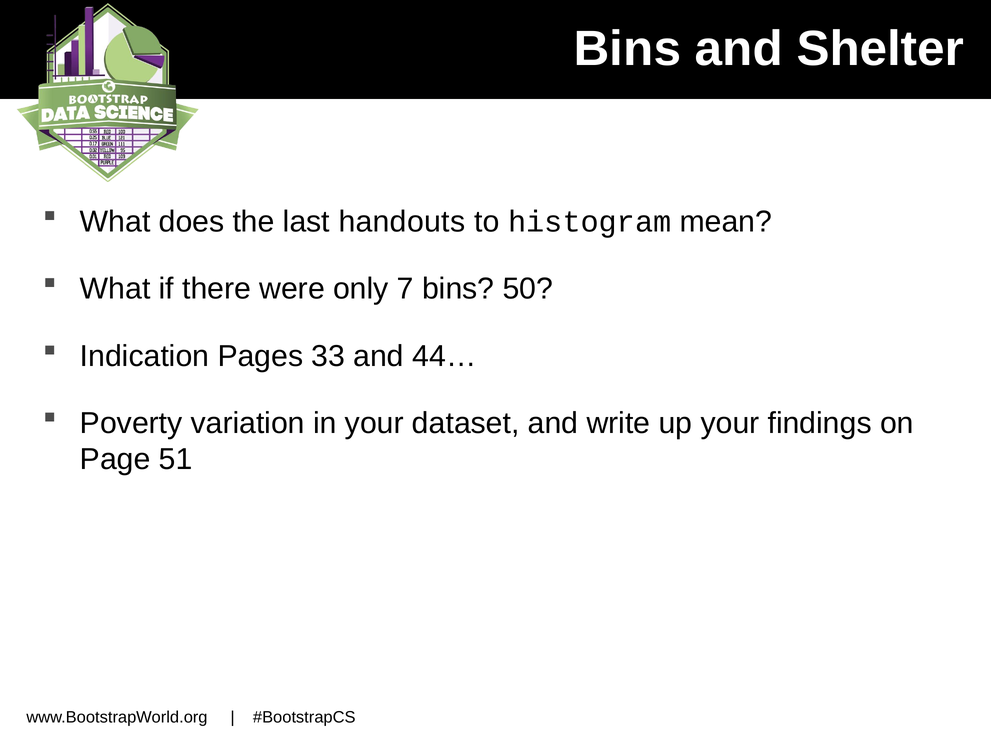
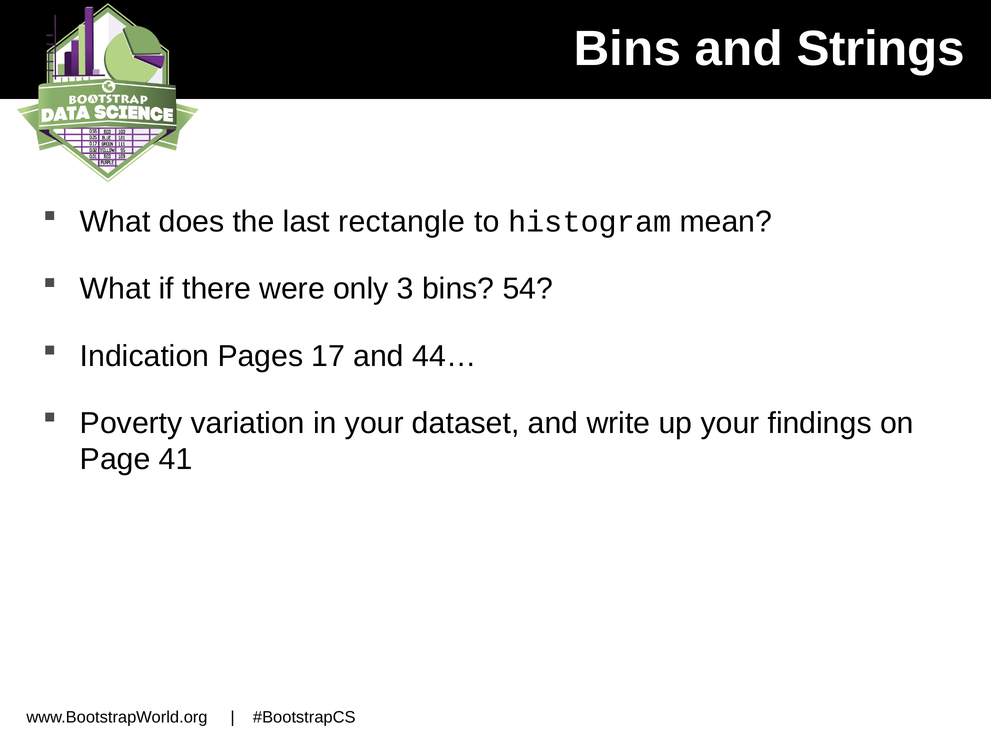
Shelter: Shelter -> Strings (881, 49)
handouts: handouts -> rectangle (402, 222)
7: 7 -> 3 (405, 289)
50: 50 -> 54 (528, 289)
33: 33 -> 17 (328, 356)
51: 51 -> 41 (176, 460)
